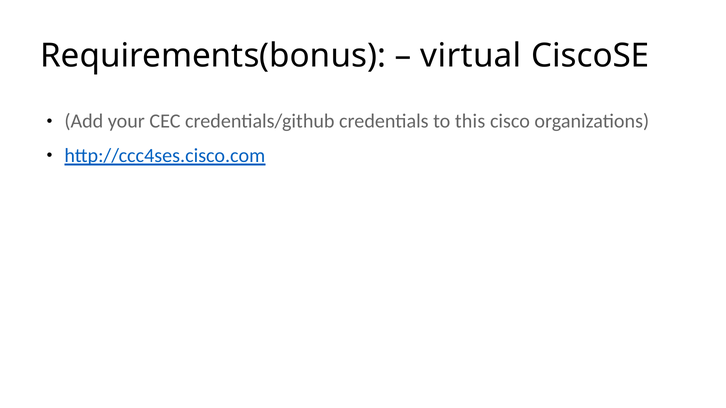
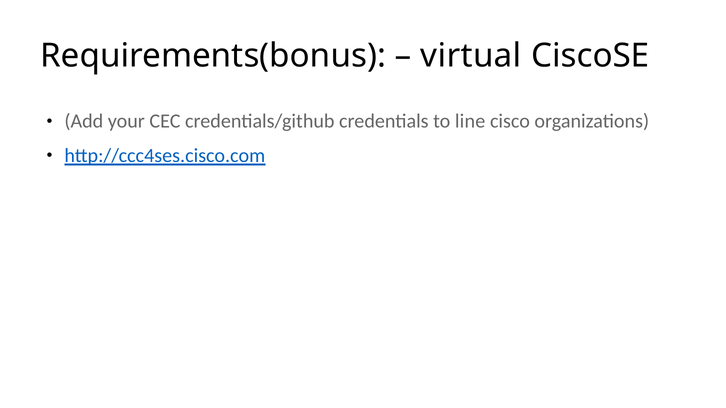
this: this -> line (470, 121)
